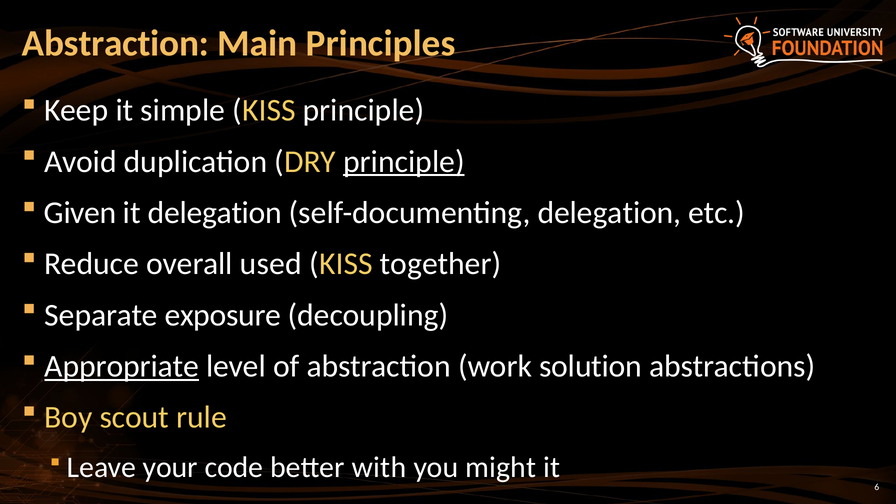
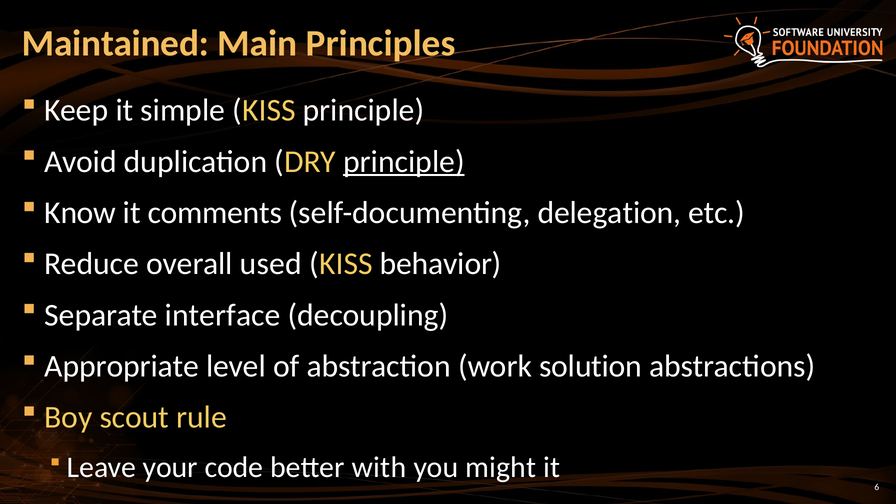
Abstraction: Abstraction -> Maintained (115, 44)
Given: Given -> Know (80, 213)
it delegation: delegation -> comments (215, 213)
together: together -> behavior (441, 264)
exposure: exposure -> interface (223, 315)
Appropriate underline: present -> none (122, 366)
